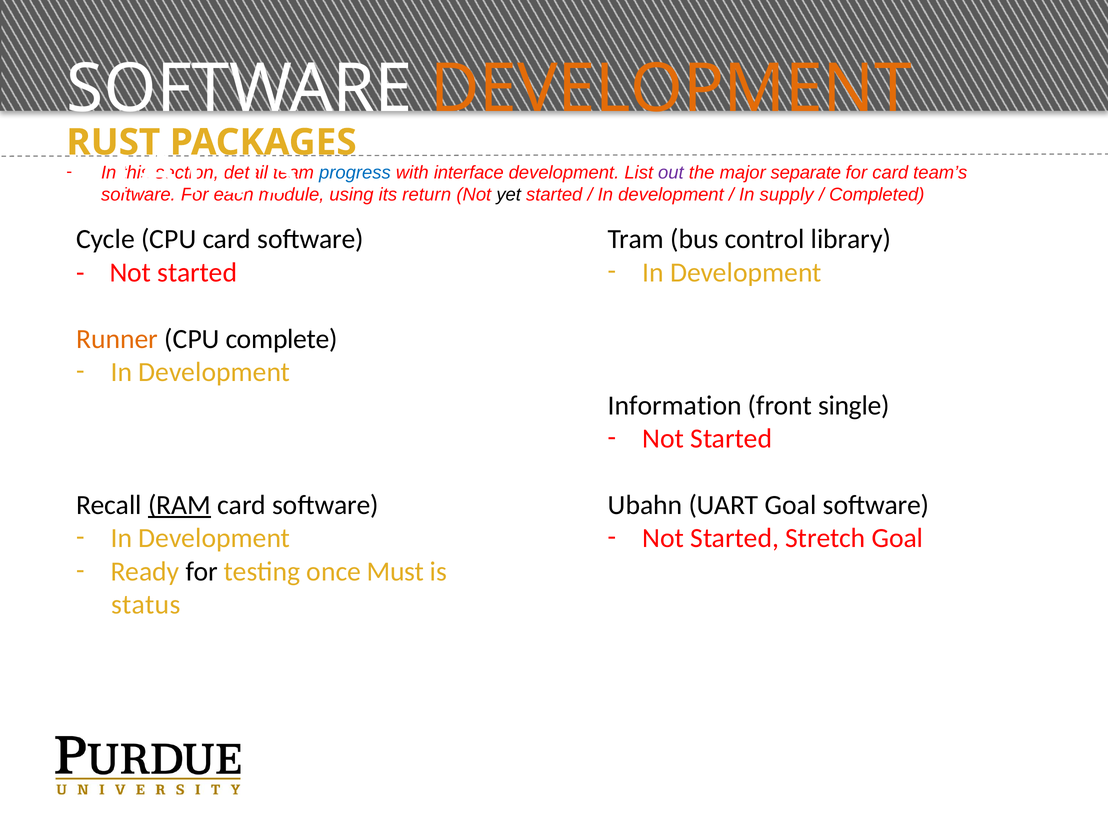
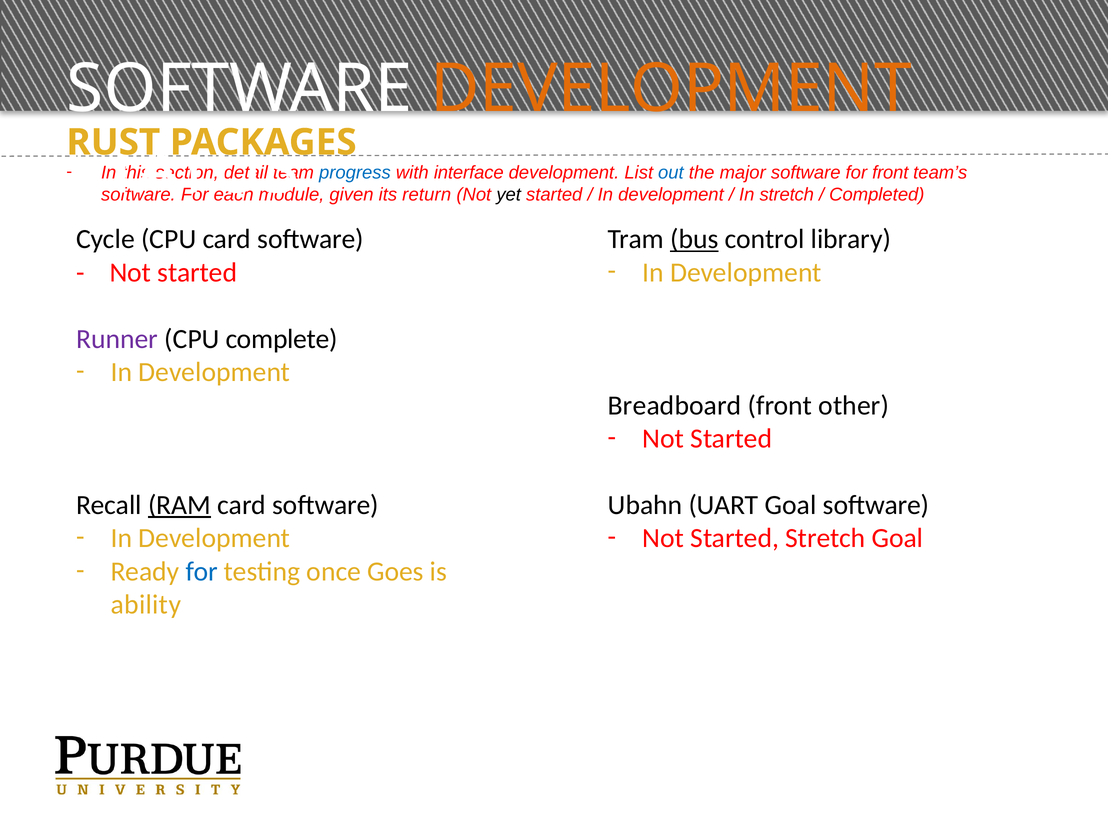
out colour: purple -> blue (671, 173)
major separate: separate -> software (806, 173)
for card: card -> front (890, 173)
using: using -> given (352, 195)
In supply: supply -> stretch (787, 195)
bus underline: none -> present (694, 239)
Runner colour: orange -> purple (117, 339)
Information: Information -> Breadboard (675, 405)
single: single -> other (854, 405)
for colour: black -> blue (202, 572)
Must: Must -> Goes (395, 572)
status: status -> ability (146, 605)
